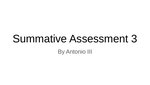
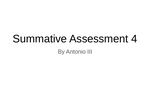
3: 3 -> 4 (134, 39)
